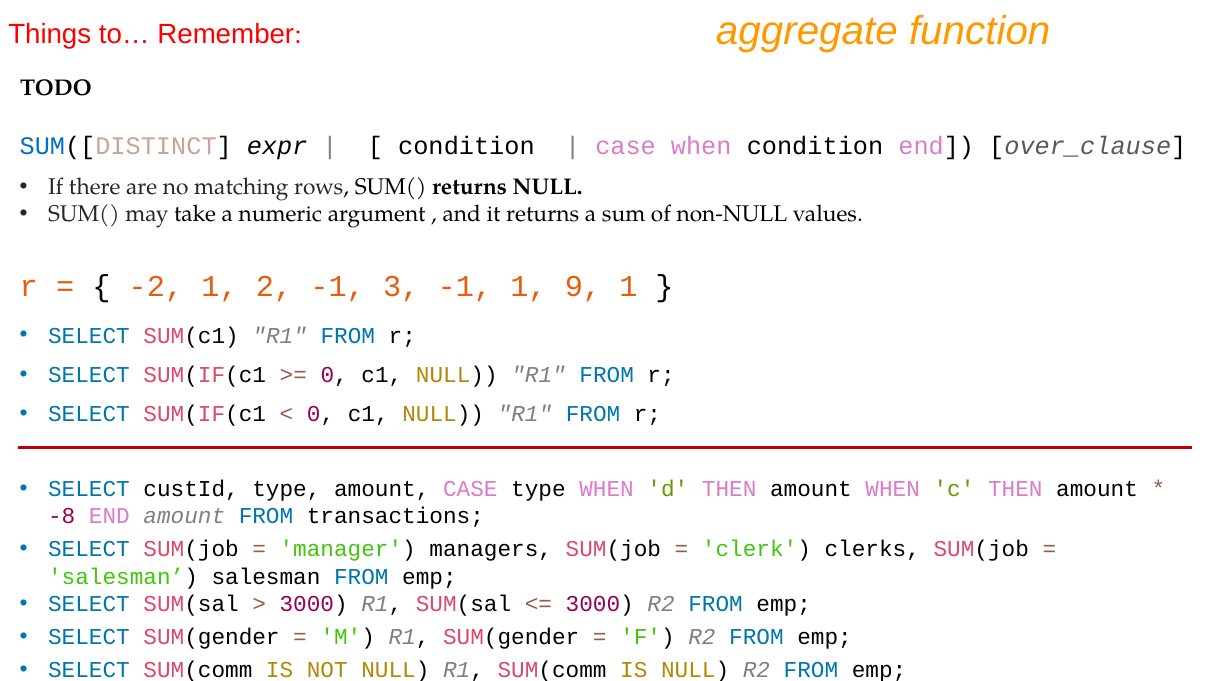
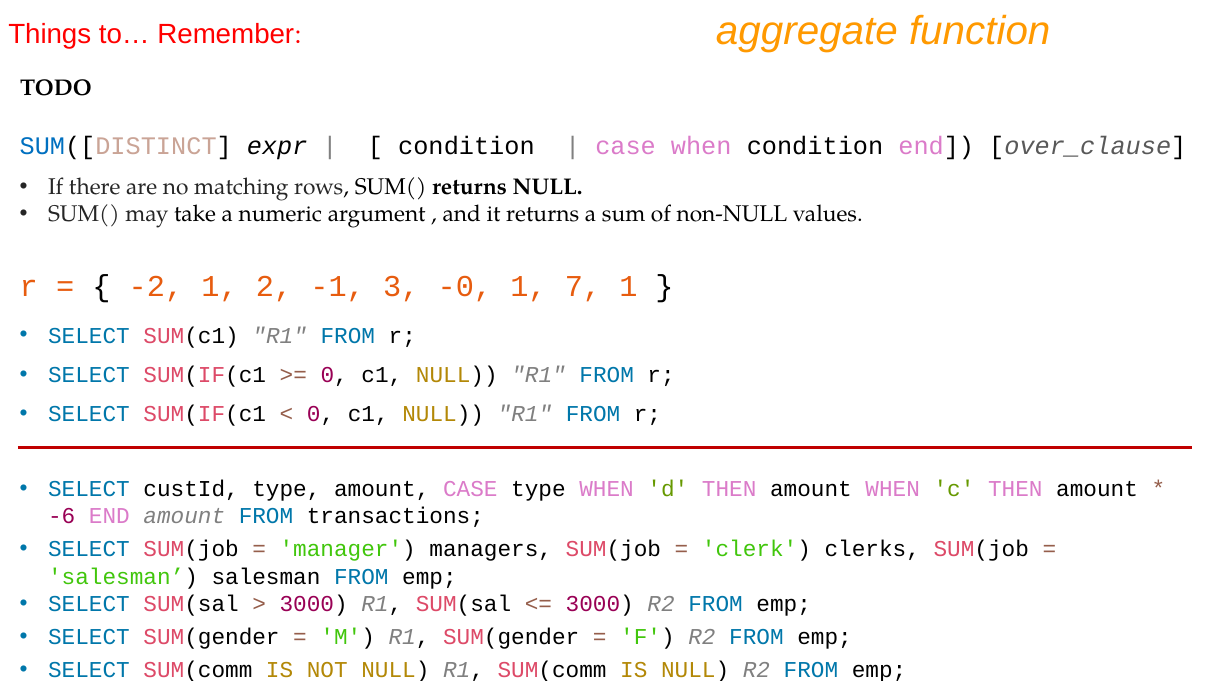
3 -1: -1 -> -0 (465, 286)
9: 9 -> 7 (583, 286)
-8: -8 -> -6 (62, 516)
